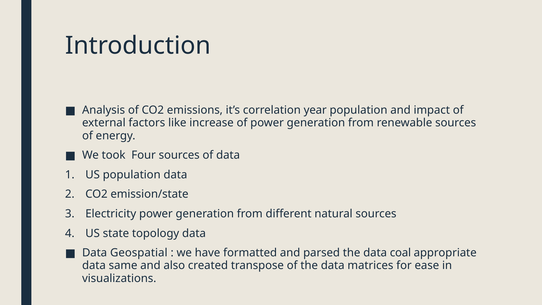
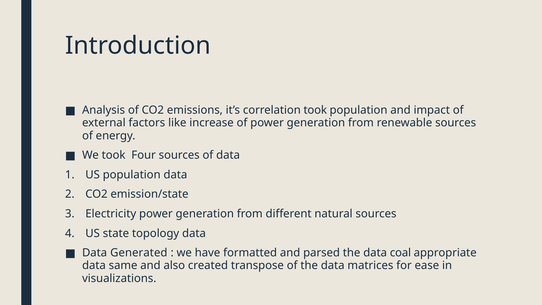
correlation year: year -> took (315, 110)
Geospatial: Geospatial -> Generated (139, 253)
